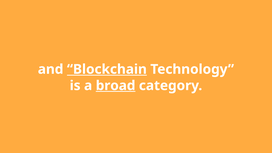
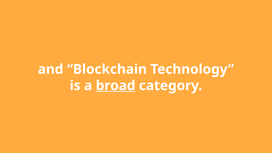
Blockchain underline: present -> none (107, 69)
